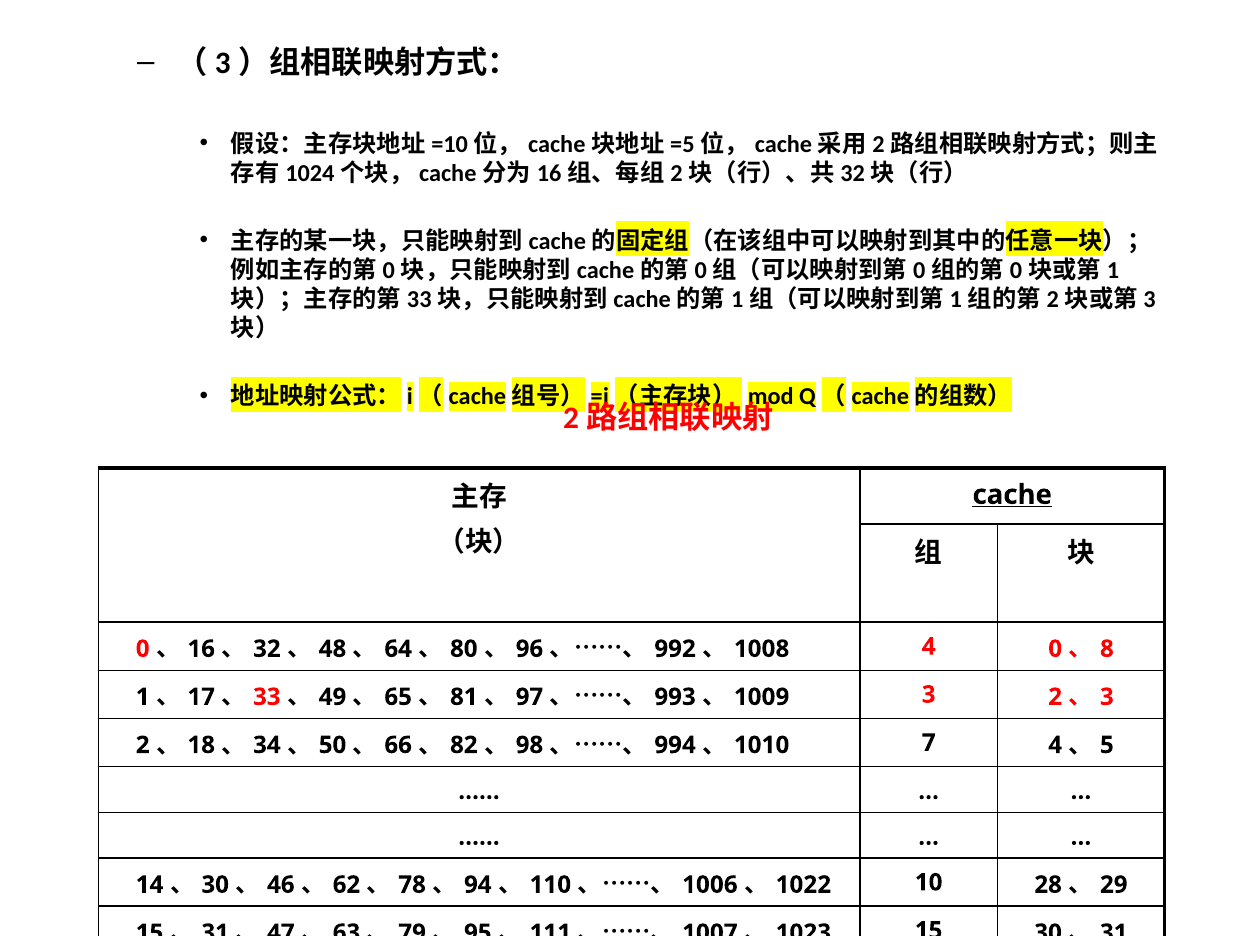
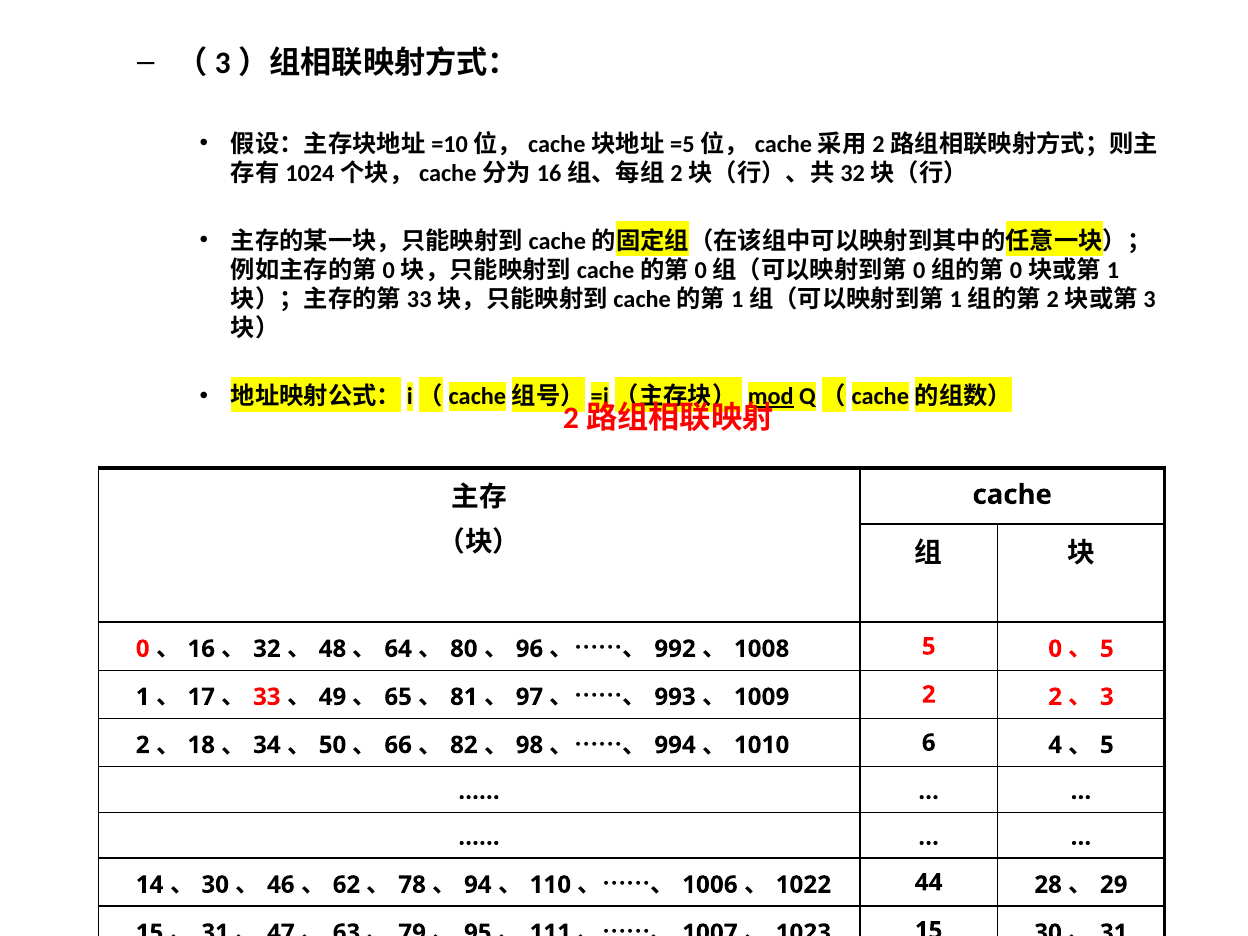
mod underline: none -> present (771, 397)
cache underline: present -> none (1012, 495)
4: 4 -> 5 (929, 647)
8: 8 -> 5 (1107, 649)
3: 3 -> 2 (929, 695)
7: 7 -> 6 (929, 743)
10: 10 -> 44 (929, 882)
